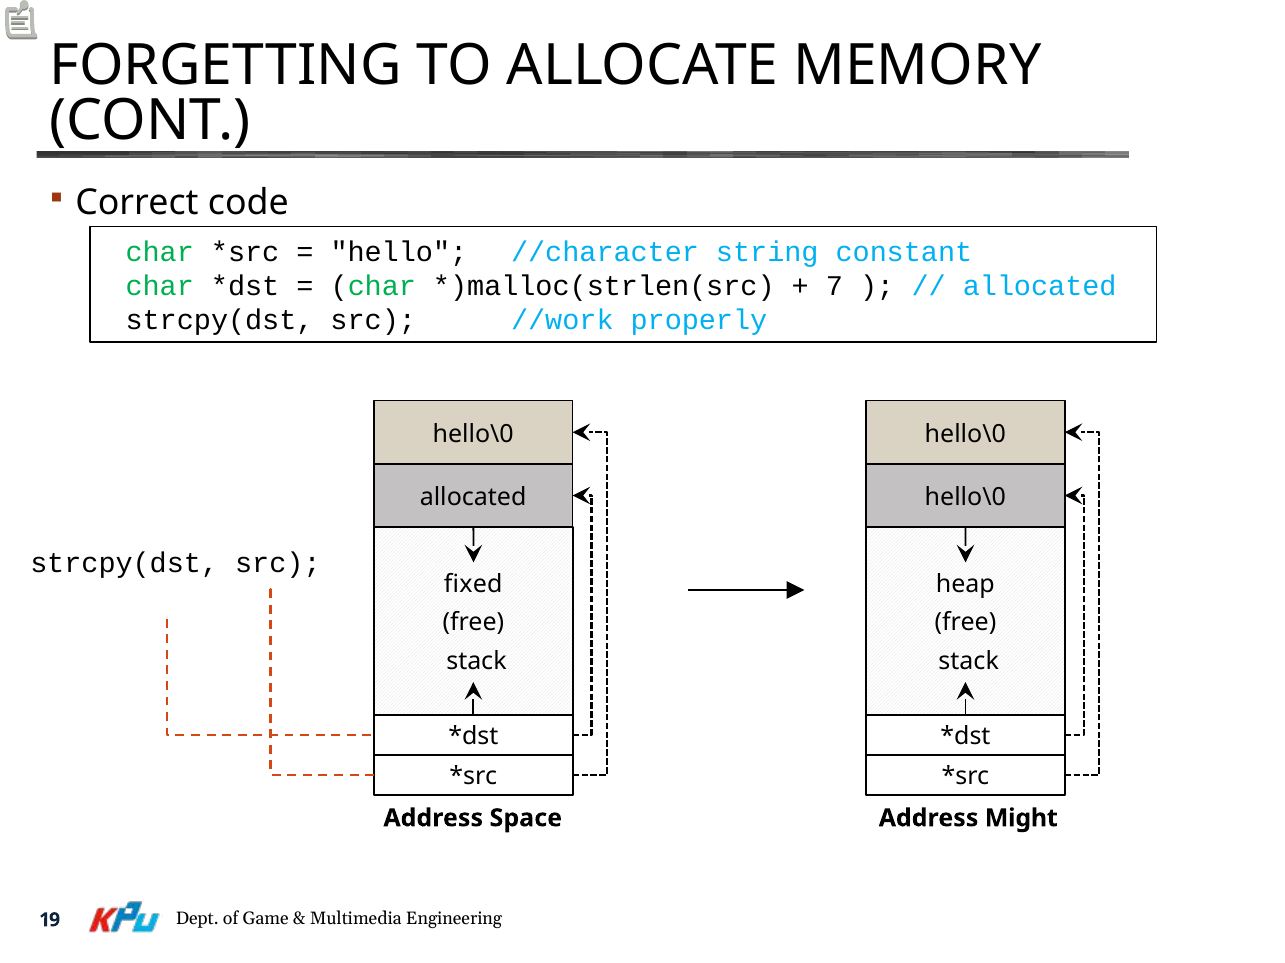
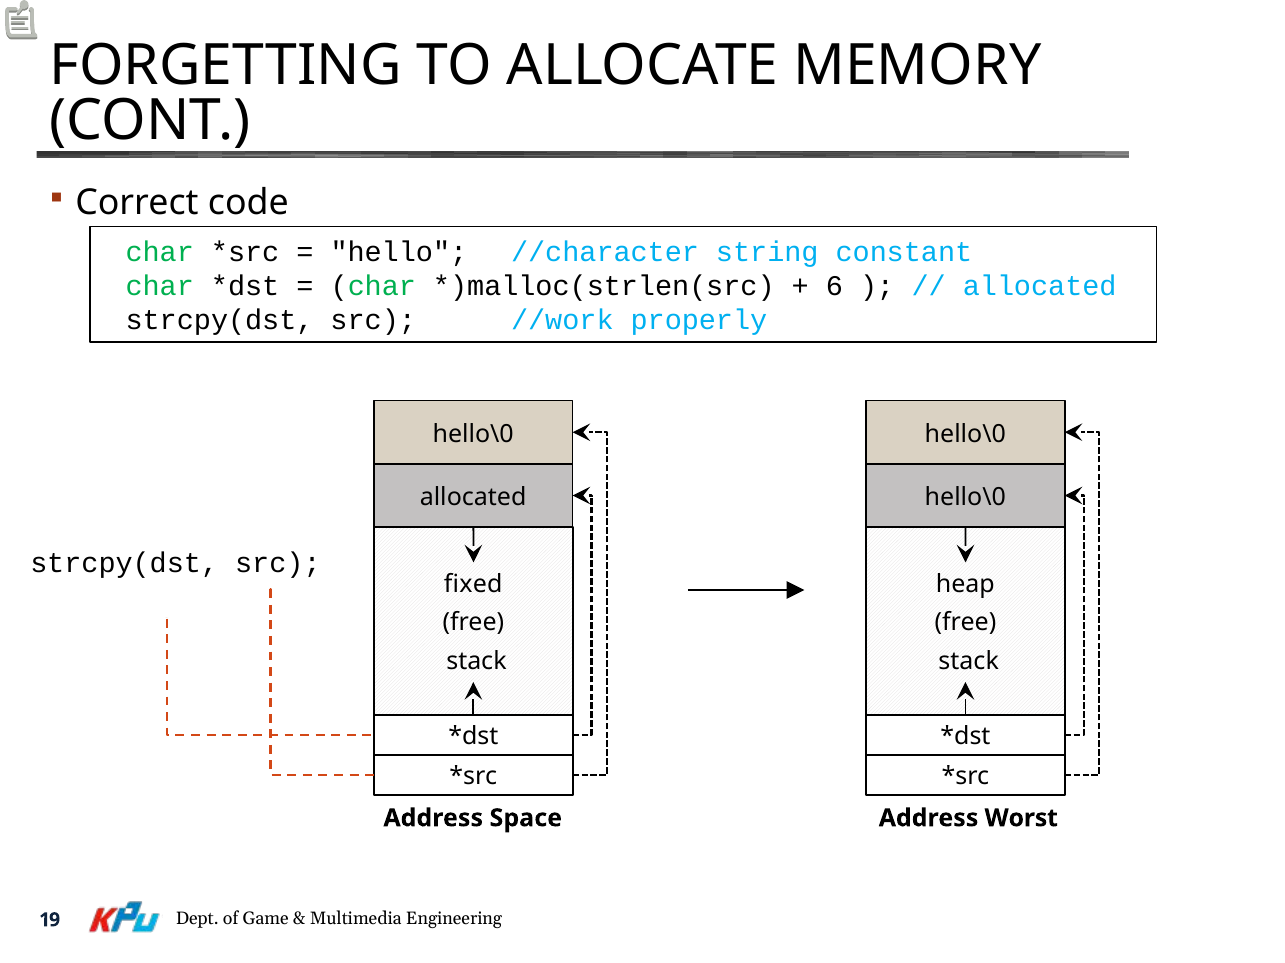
7: 7 -> 6 (834, 286)
Might: Might -> Worst (1021, 819)
